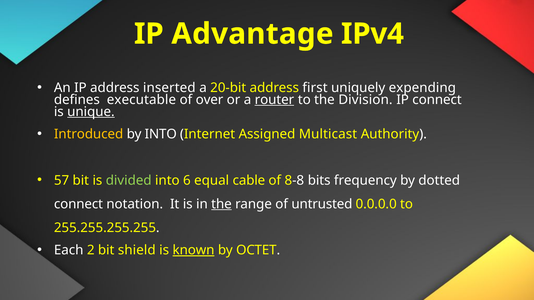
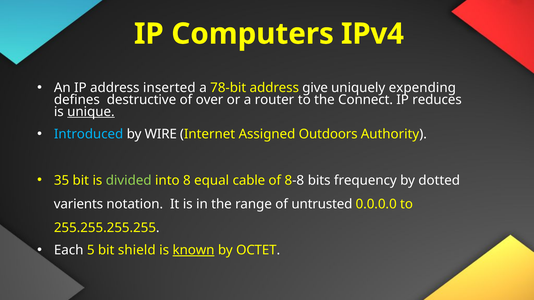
Advantage: Advantage -> Computers (253, 34)
20-bit: 20-bit -> 78-bit (228, 88)
first: first -> give (315, 88)
executable: executable -> destructive (141, 100)
router underline: present -> none (274, 100)
Division: Division -> Connect (366, 100)
IP connect: connect -> reduces (437, 100)
Introduced colour: yellow -> light blue (89, 134)
by INTO: INTO -> WIRE (161, 134)
Multicast: Multicast -> Outdoors (328, 134)
57: 57 -> 35 (62, 181)
6: 6 -> 8 (187, 181)
connect: connect -> varients (78, 204)
the underline: present -> none (221, 204)
2: 2 -> 5 (91, 250)
